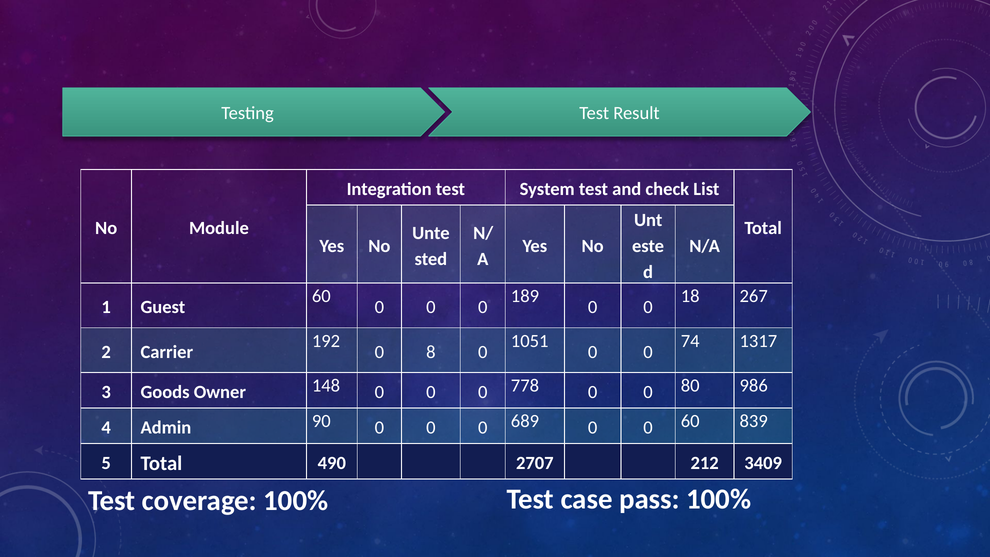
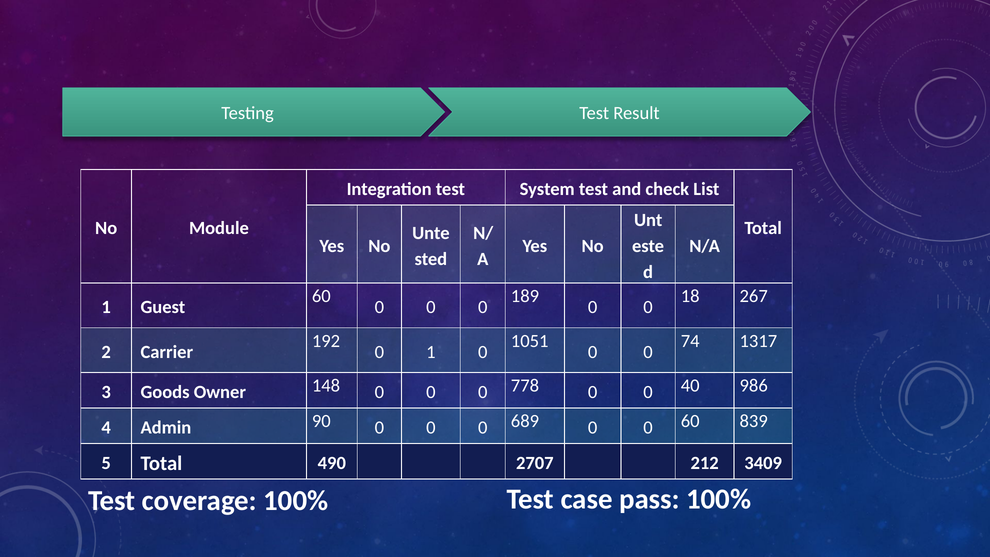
0 8: 8 -> 1 (431, 352)
80: 80 -> 40 (690, 385)
